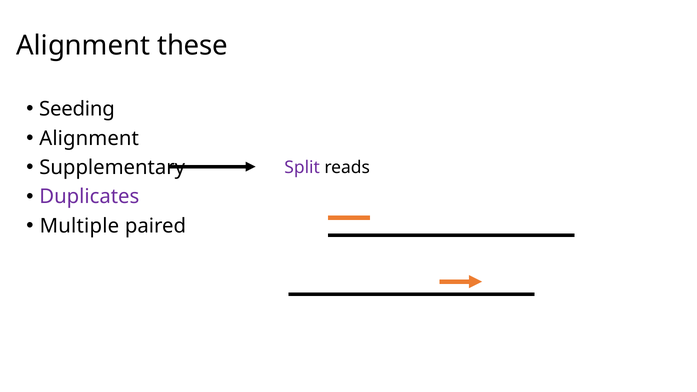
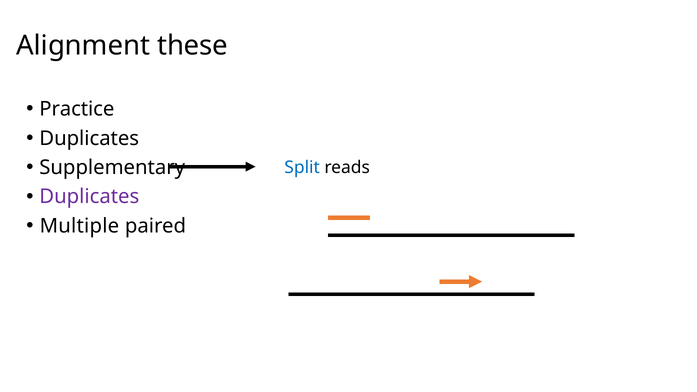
Seeding: Seeding -> Practice (77, 109)
Alignment: Alignment -> Duplicates (89, 138)
Split colour: purple -> blue (302, 168)
